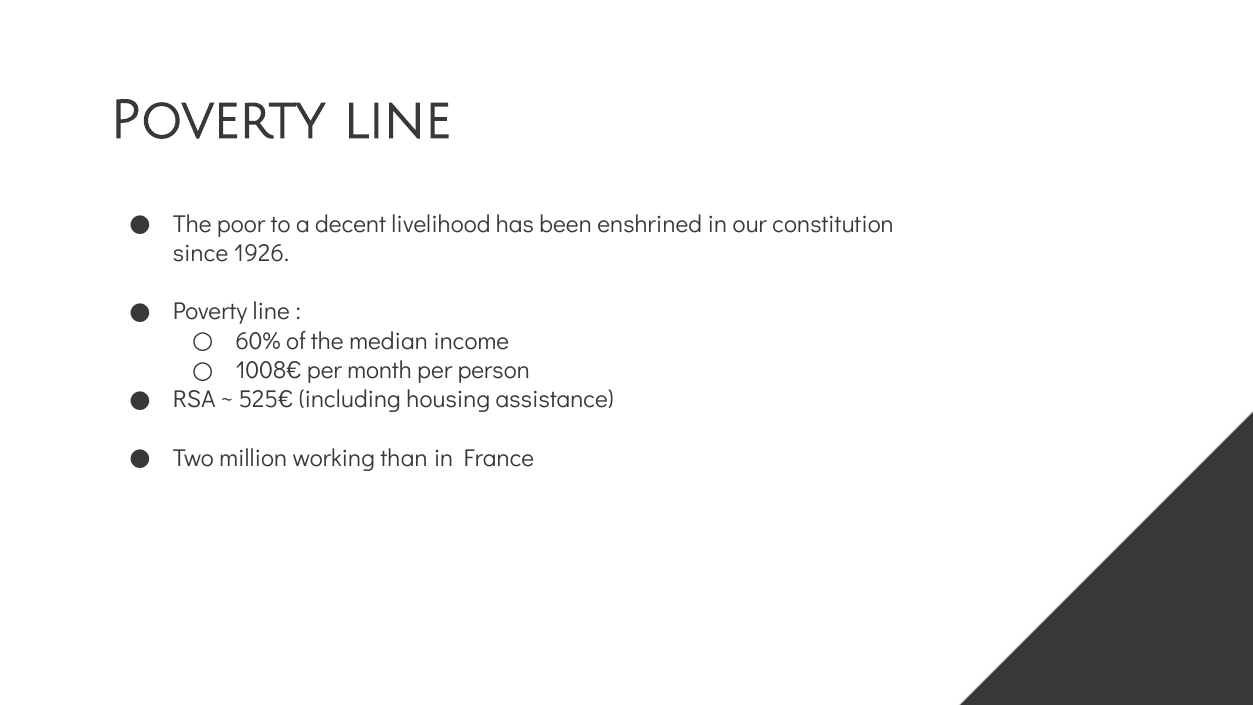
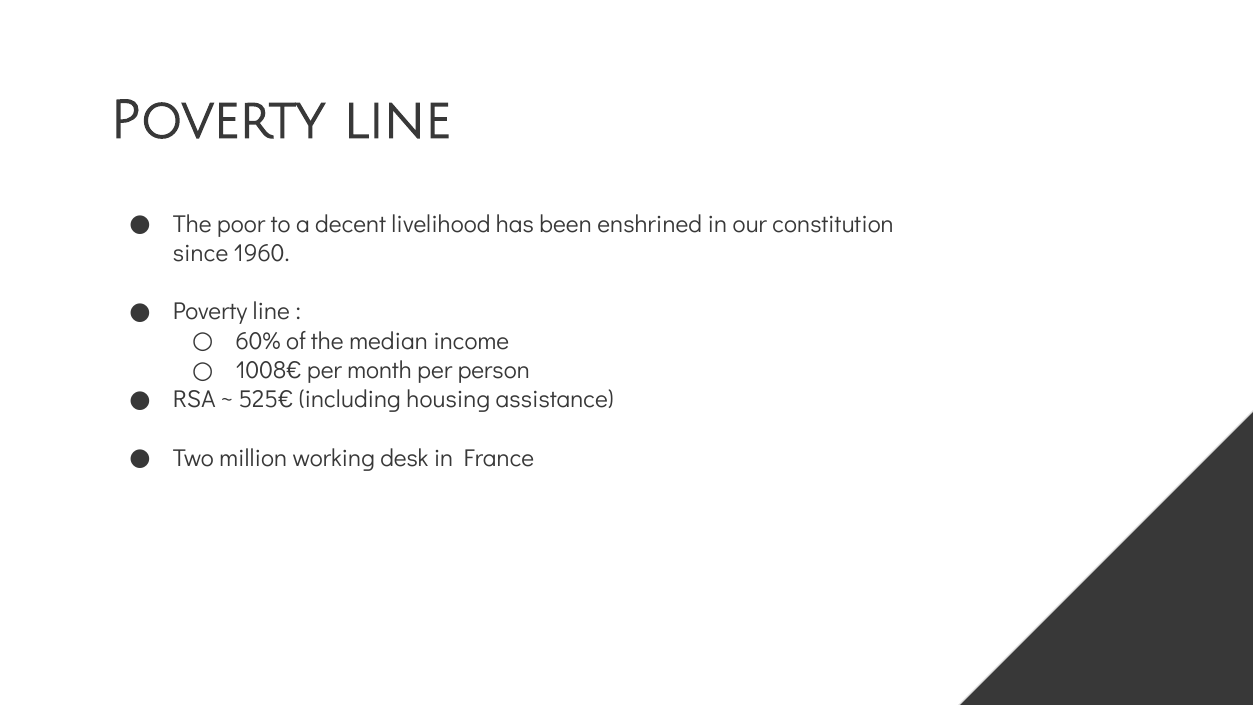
1926: 1926 -> 1960 (262, 253)
than: than -> desk (404, 458)
